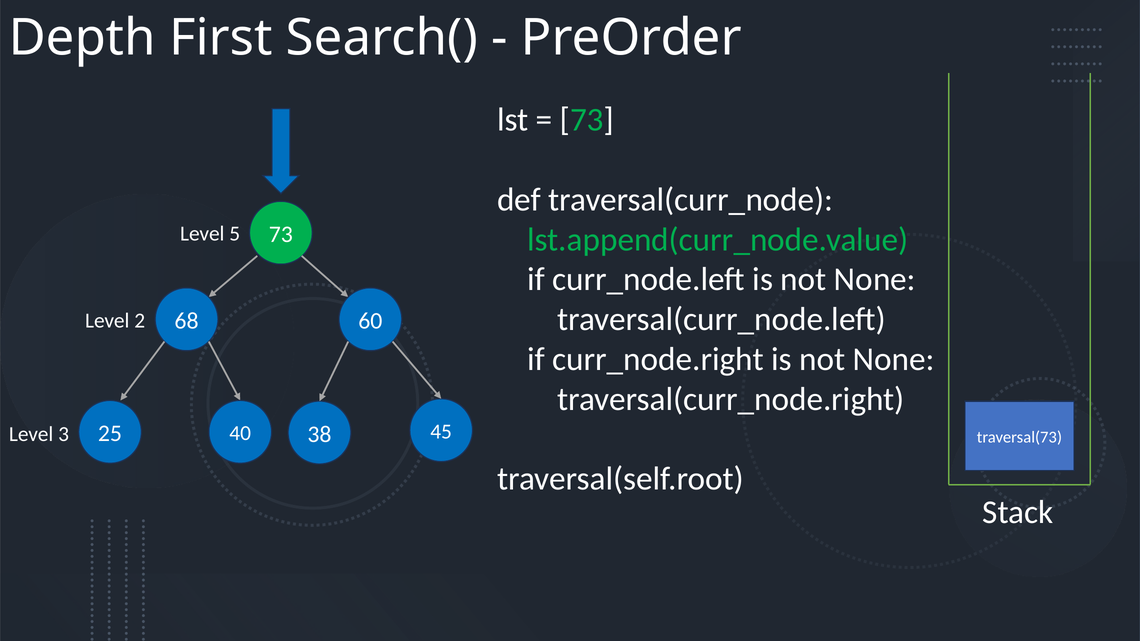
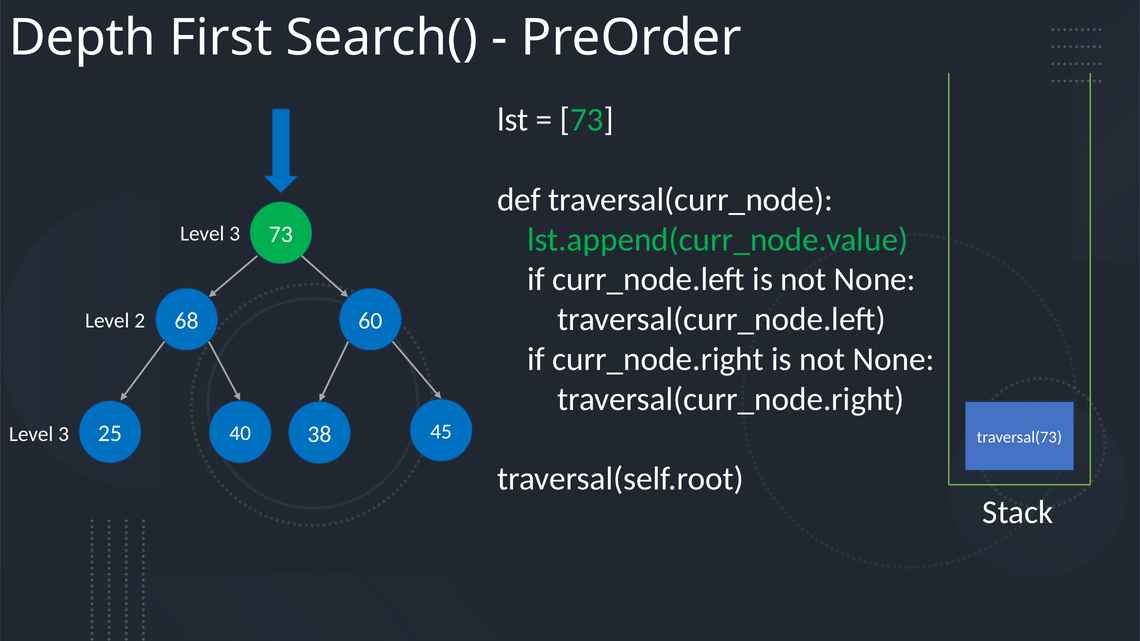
5: 5 -> 3 (235, 234)
